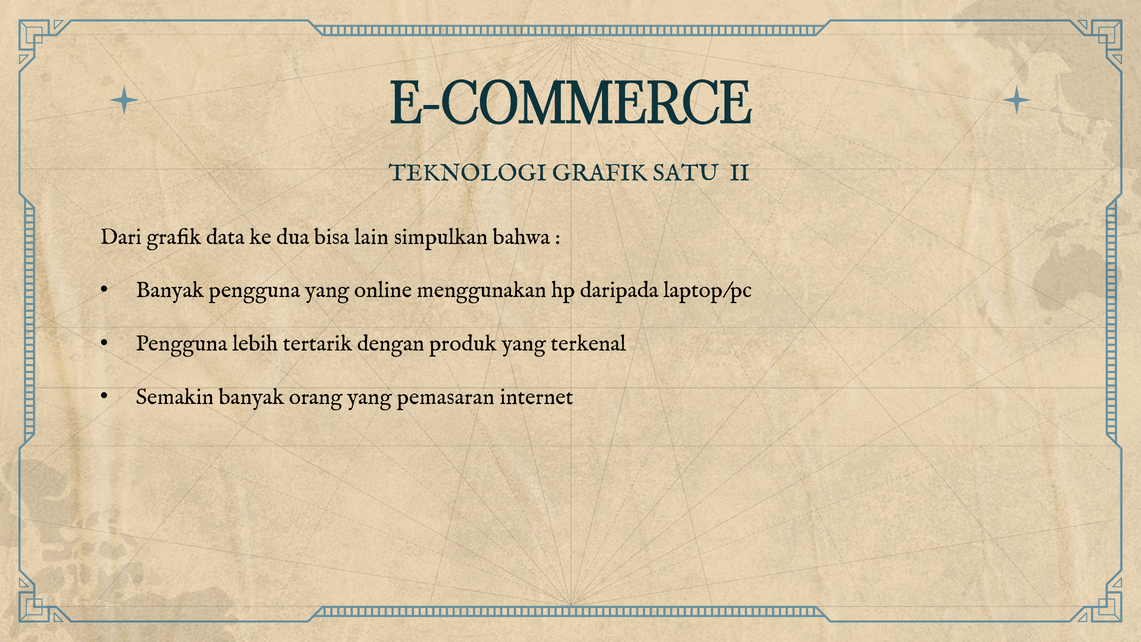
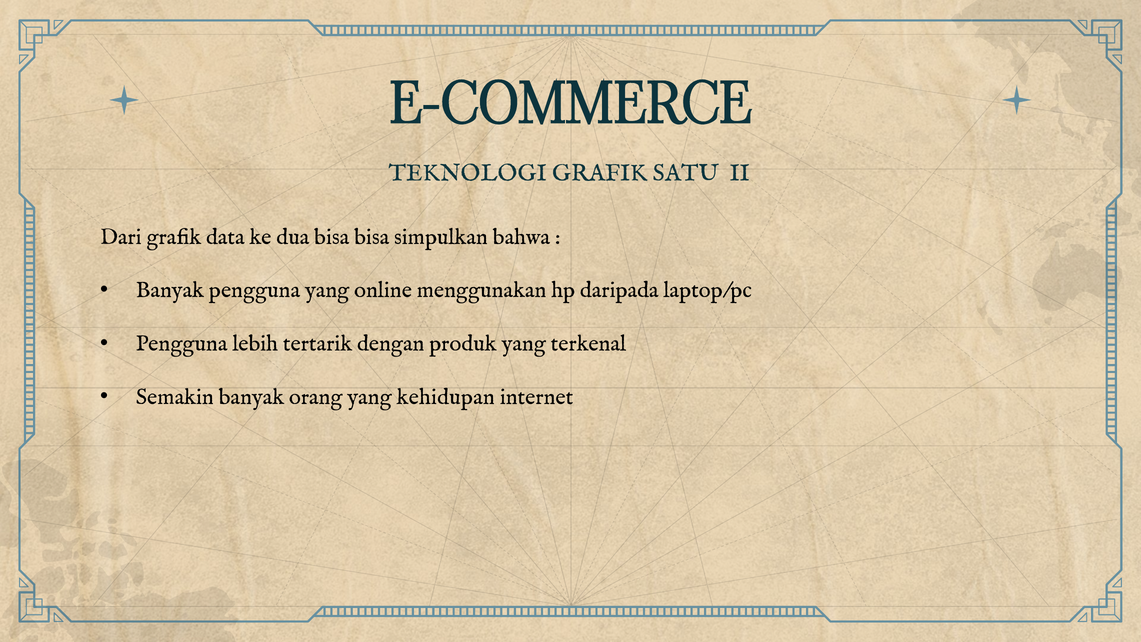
bisa lain: lain -> bisa (372, 237)
pemasaran: pemasaran -> kehidupan (446, 397)
